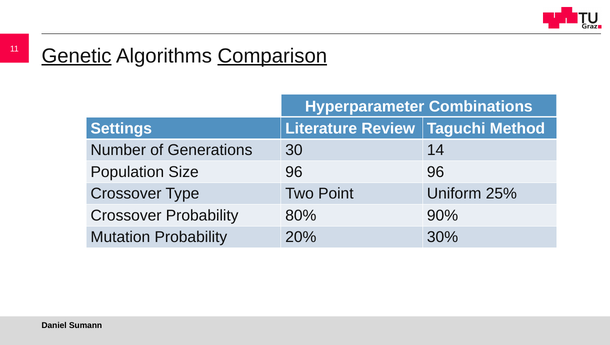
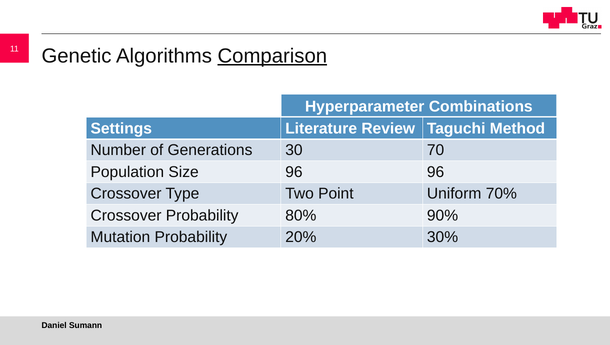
Genetic underline: present -> none (77, 56)
14: 14 -> 70 (436, 150)
25%: 25% -> 70% (501, 194)
